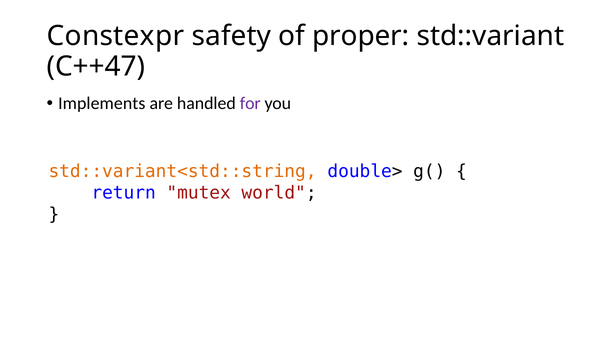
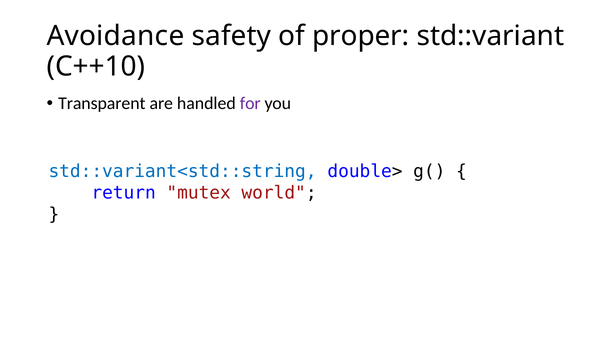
Constexpr: Constexpr -> Avoidance (116, 36)
C++47: C++47 -> C++10 (96, 67)
Implements: Implements -> Transparent (102, 103)
std::variant<std::string colour: orange -> blue (183, 172)
